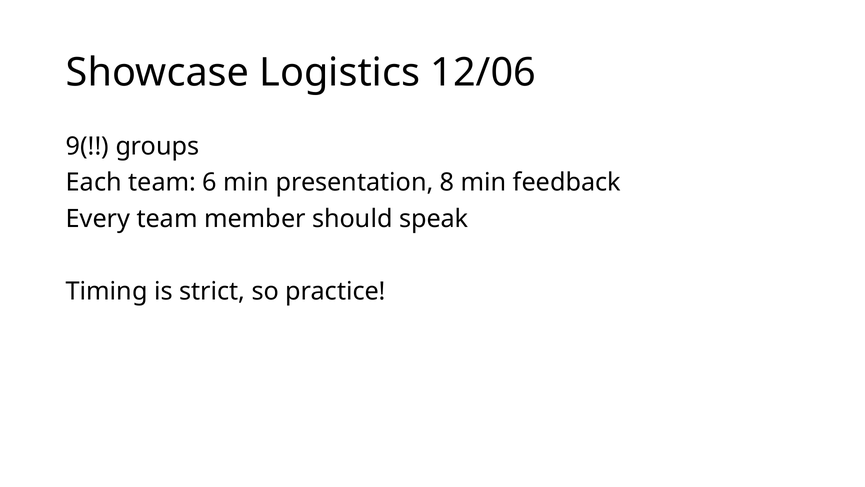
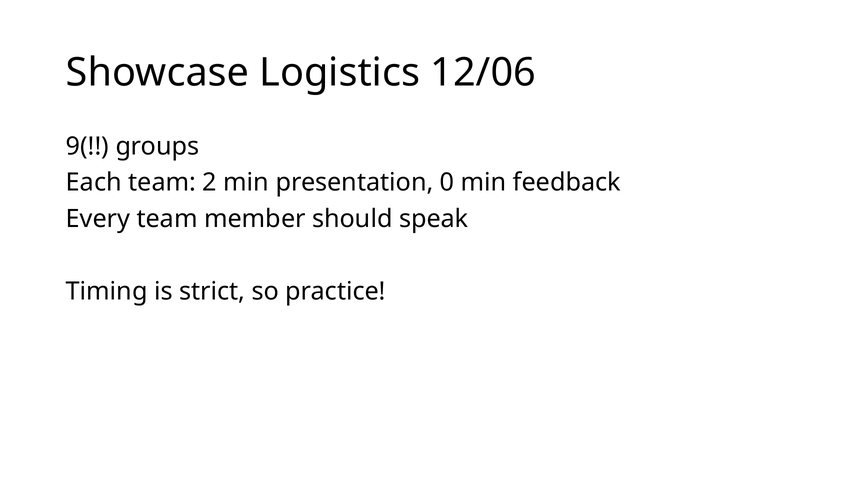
6: 6 -> 2 (210, 182)
8: 8 -> 0 (447, 182)
